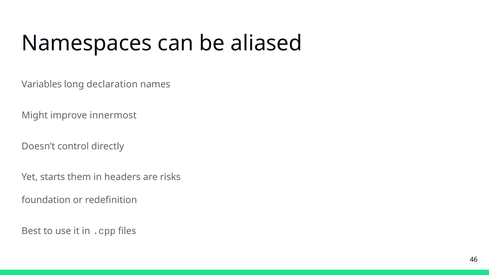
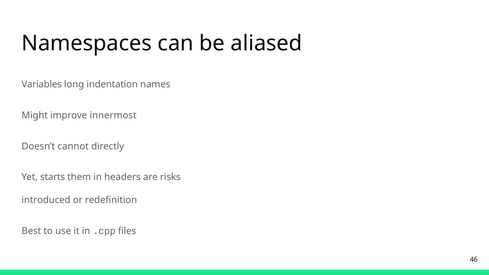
declaration: declaration -> indentation (112, 84)
control: control -> cannot (73, 146)
foundation: foundation -> introduced (46, 200)
